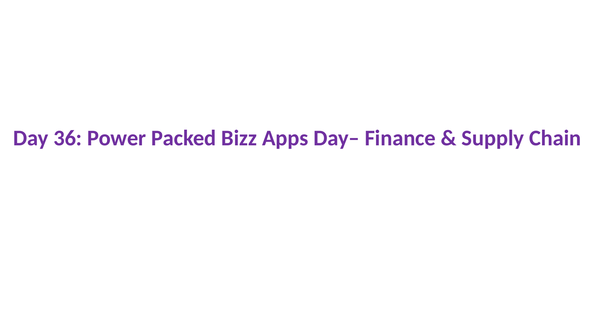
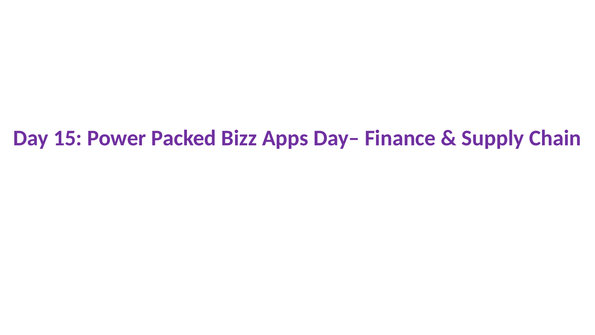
36: 36 -> 15 (68, 138)
